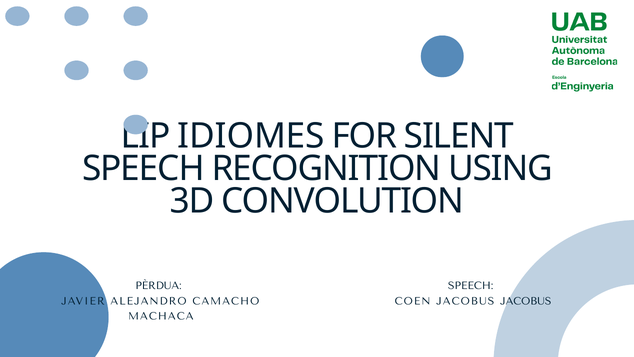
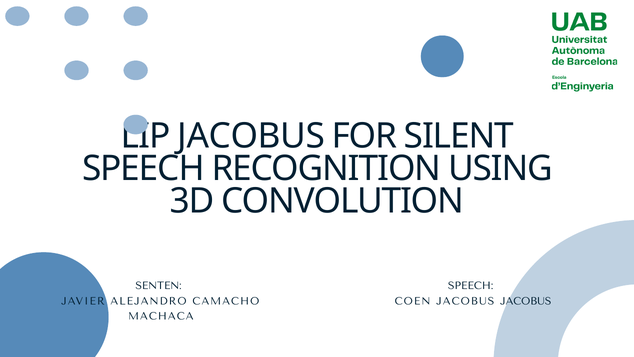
IDIOMES: IDIOMES -> JACOBUS (251, 136)
PÈRDUA: PÈRDUA -> SENTEN (159, 285)
